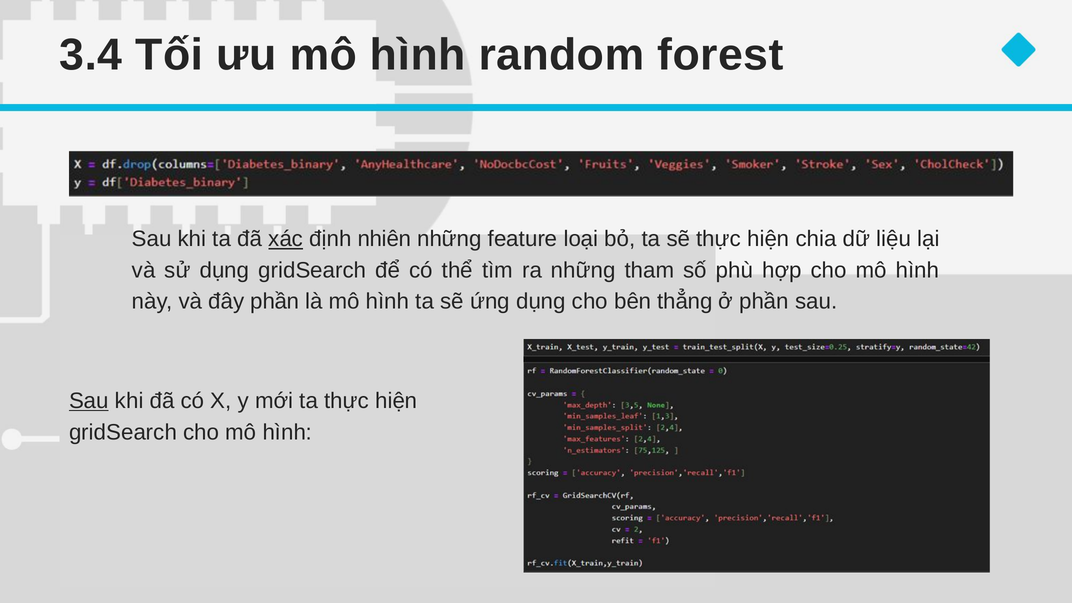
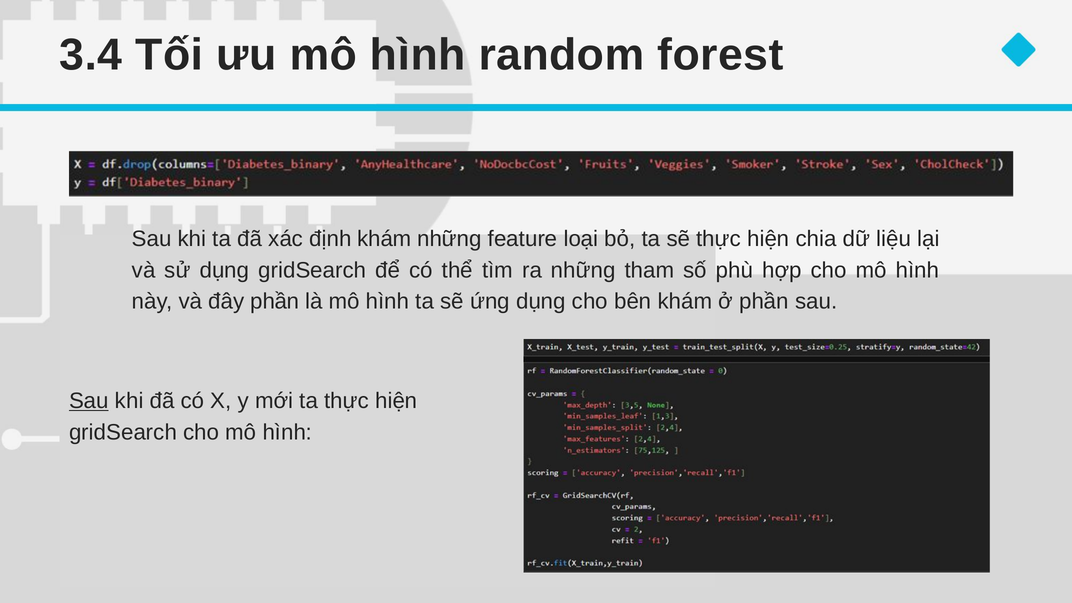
xác underline: present -> none (286, 239)
định nhiên: nhiên -> khám (384, 239)
bên thẳng: thẳng -> khám (685, 302)
